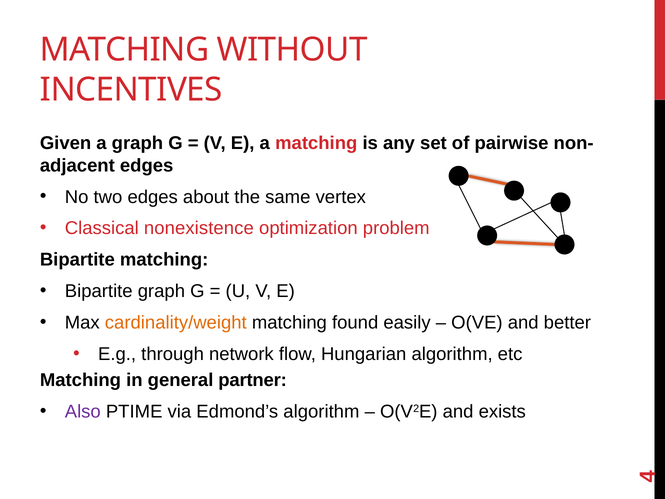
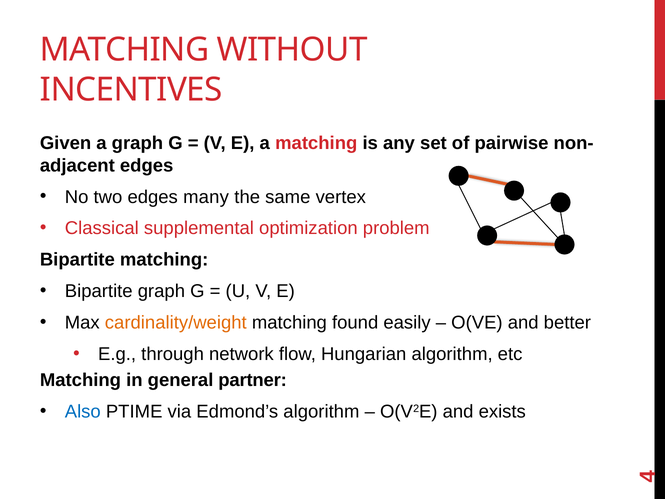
about: about -> many (206, 197)
nonexistence: nonexistence -> supplemental (199, 228)
Also colour: purple -> blue (83, 411)
